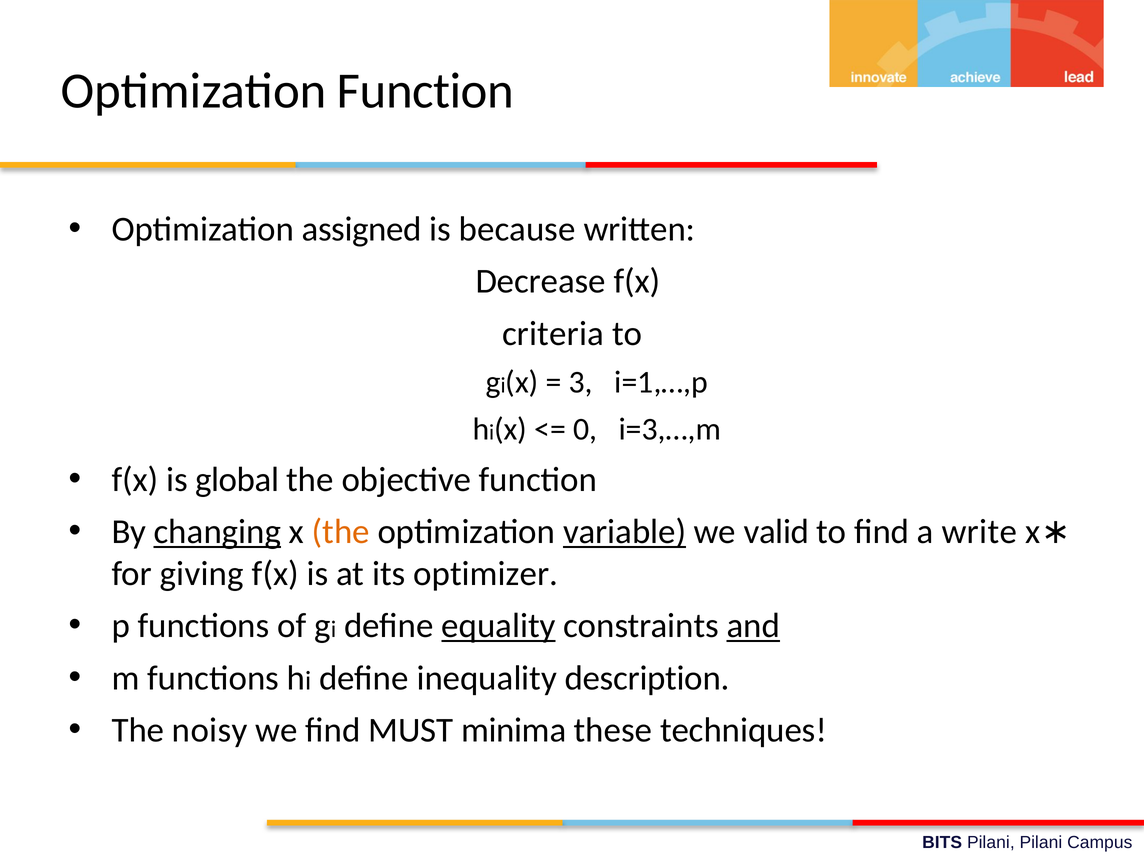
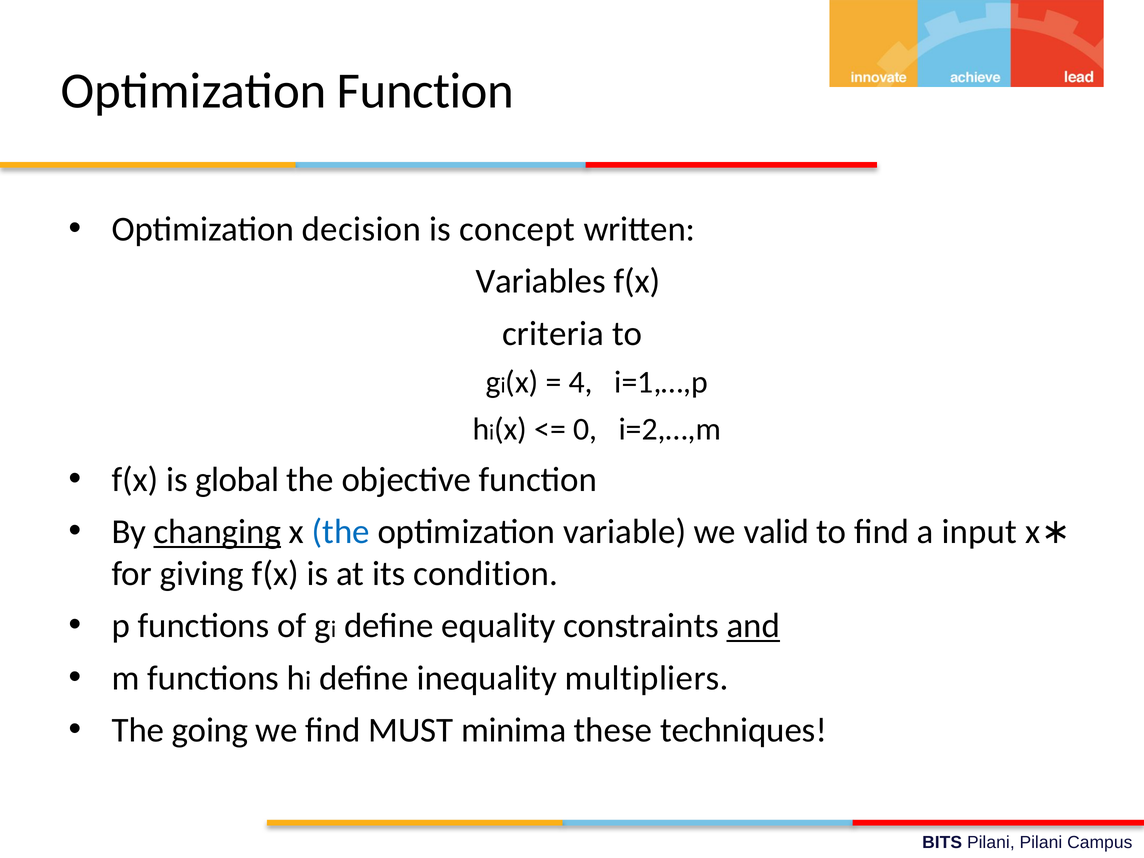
assigned: assigned -> decision (361, 229)
because: because -> concept (517, 229)
Decrease: Decrease -> Variables (541, 281)
3: 3 -> 4 (581, 382)
i=3,…,m: i=3,…,m -> i=2,…,m (670, 429)
the colour: orange -> blue (341, 532)
variable underline: present -> none (625, 532)
write: write -> input (979, 532)
optimizer: optimizer -> condition (486, 574)
equality underline: present -> none (498, 626)
description: description -> multipliers (647, 678)
noisy: noisy -> going (210, 730)
